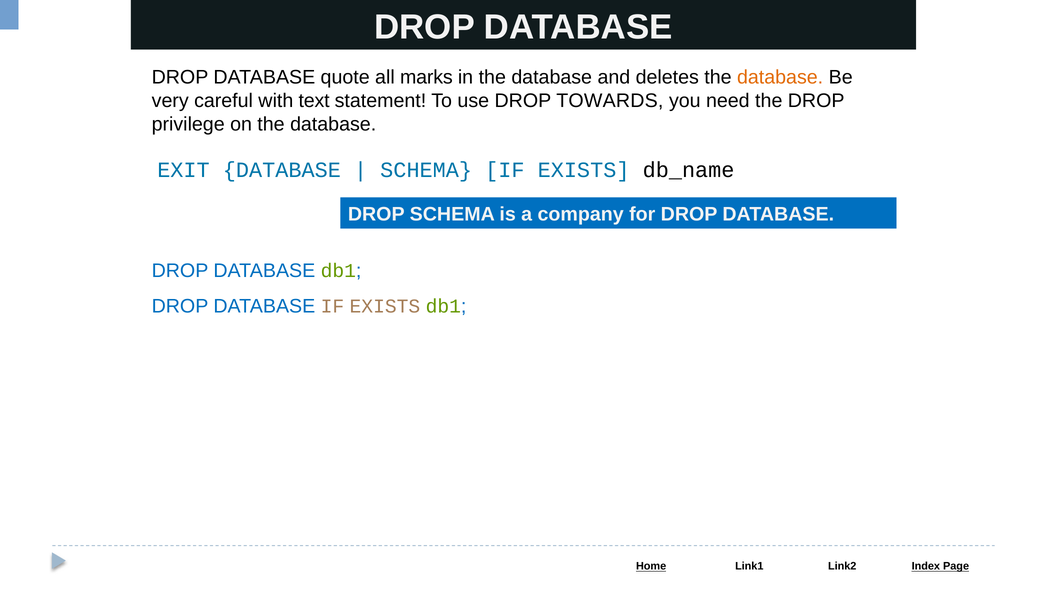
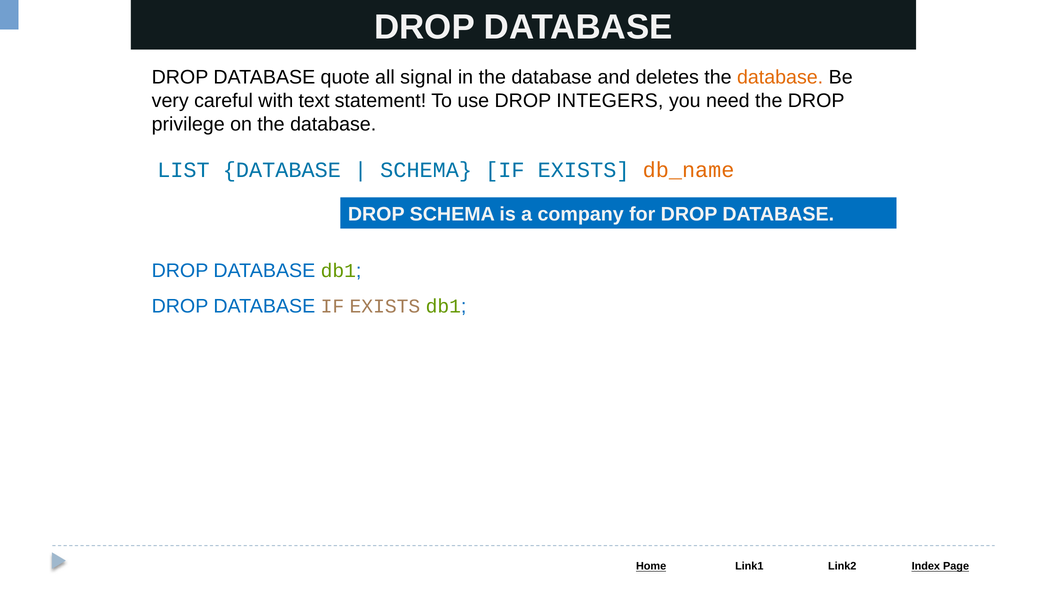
marks: marks -> signal (426, 77)
TOWARDS: TOWARDS -> INTEGERS (610, 101)
EXIT: EXIT -> LIST (183, 170)
db_name colour: black -> orange (689, 170)
